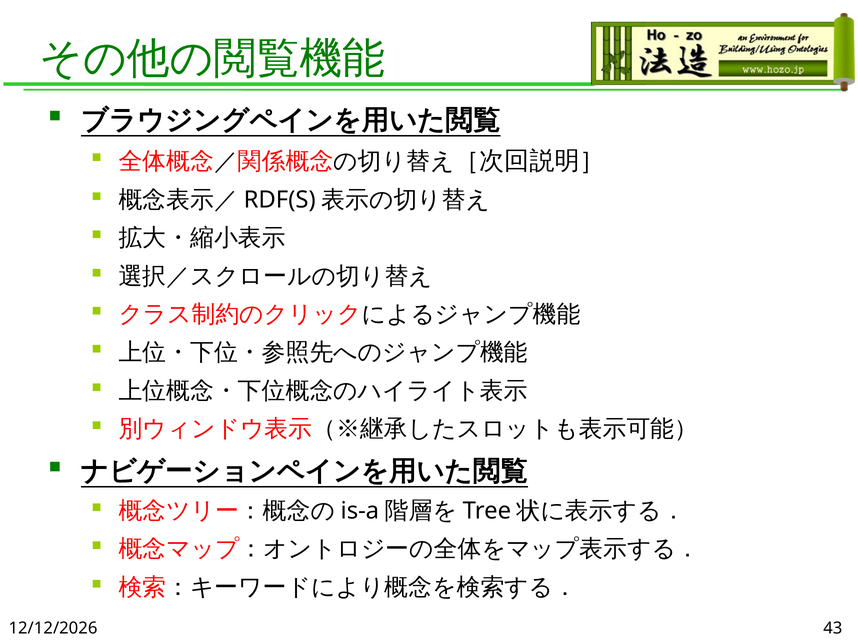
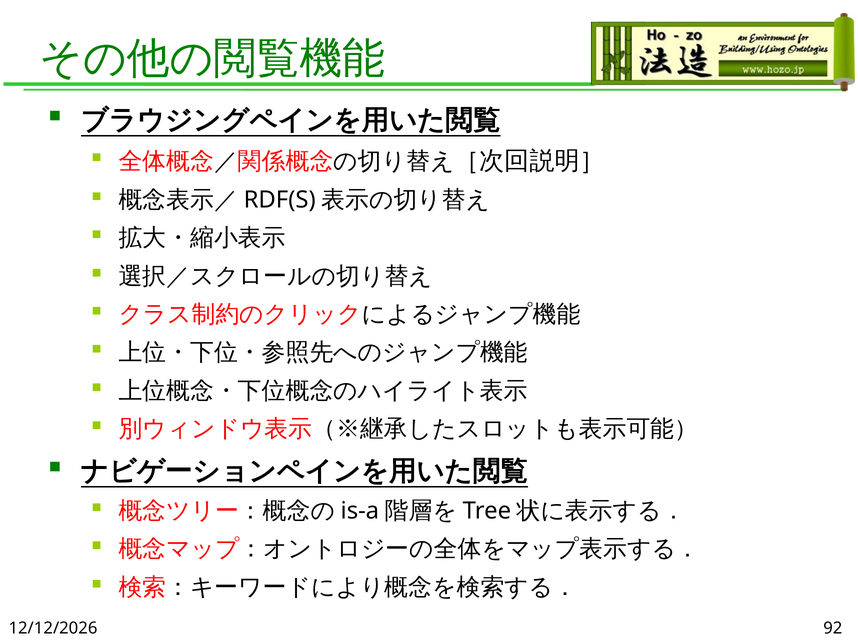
43: 43 -> 92 (833, 628)
